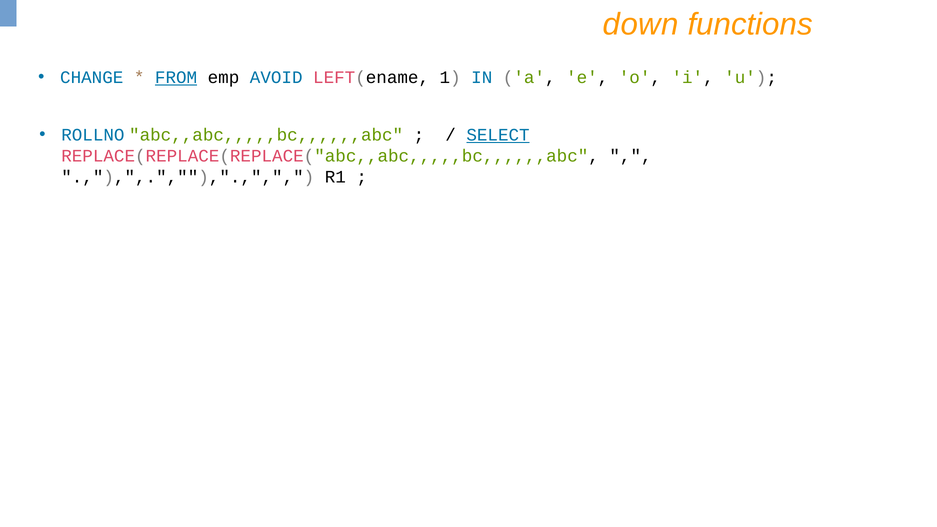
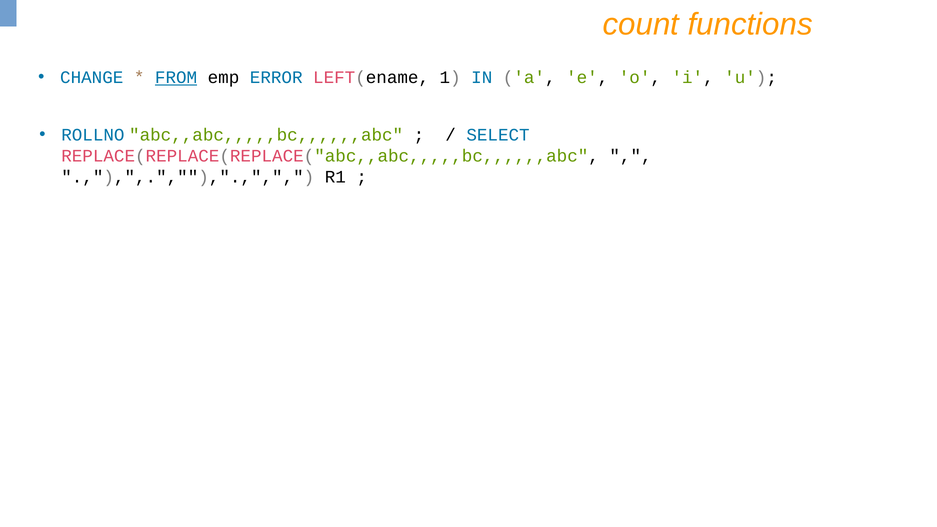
down: down -> count (641, 24)
AVOID: AVOID -> ERROR (276, 78)
SELECT underline: present -> none (498, 135)
